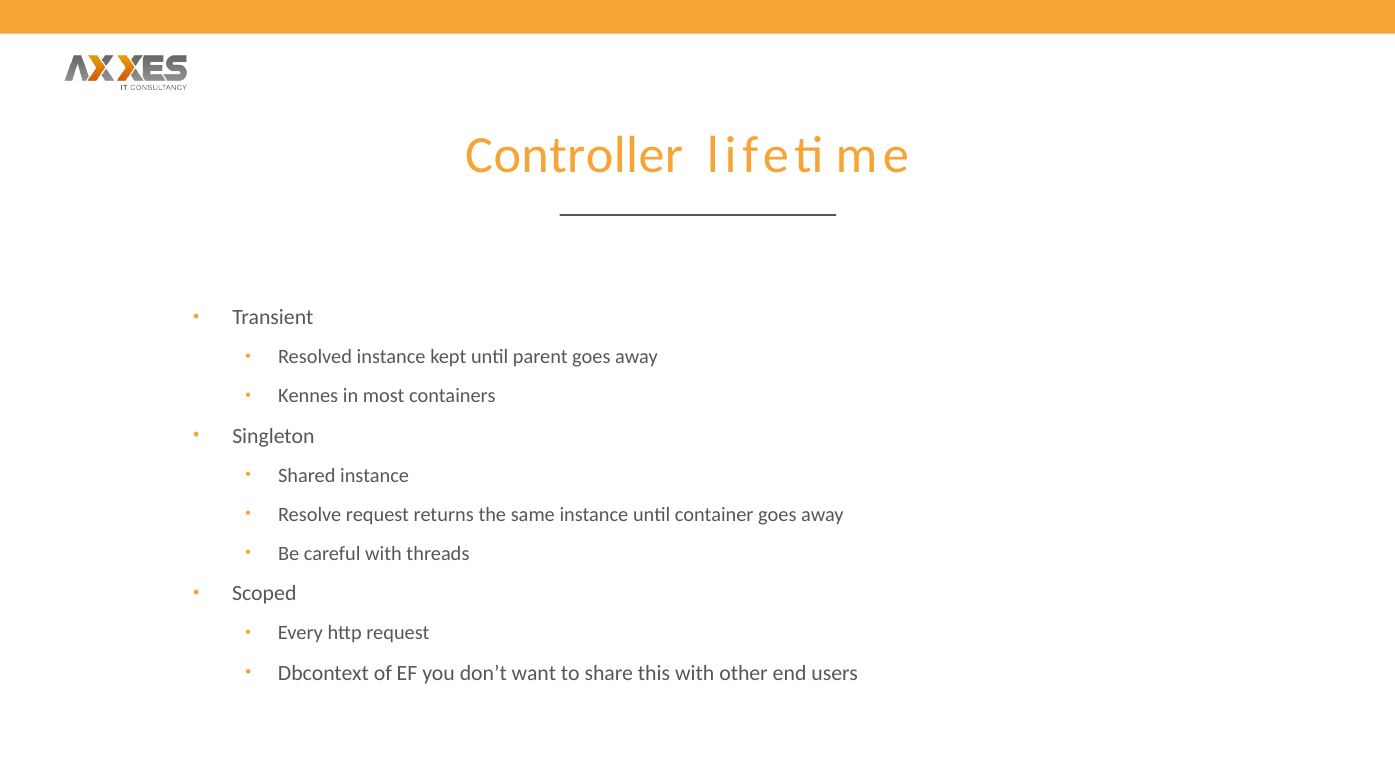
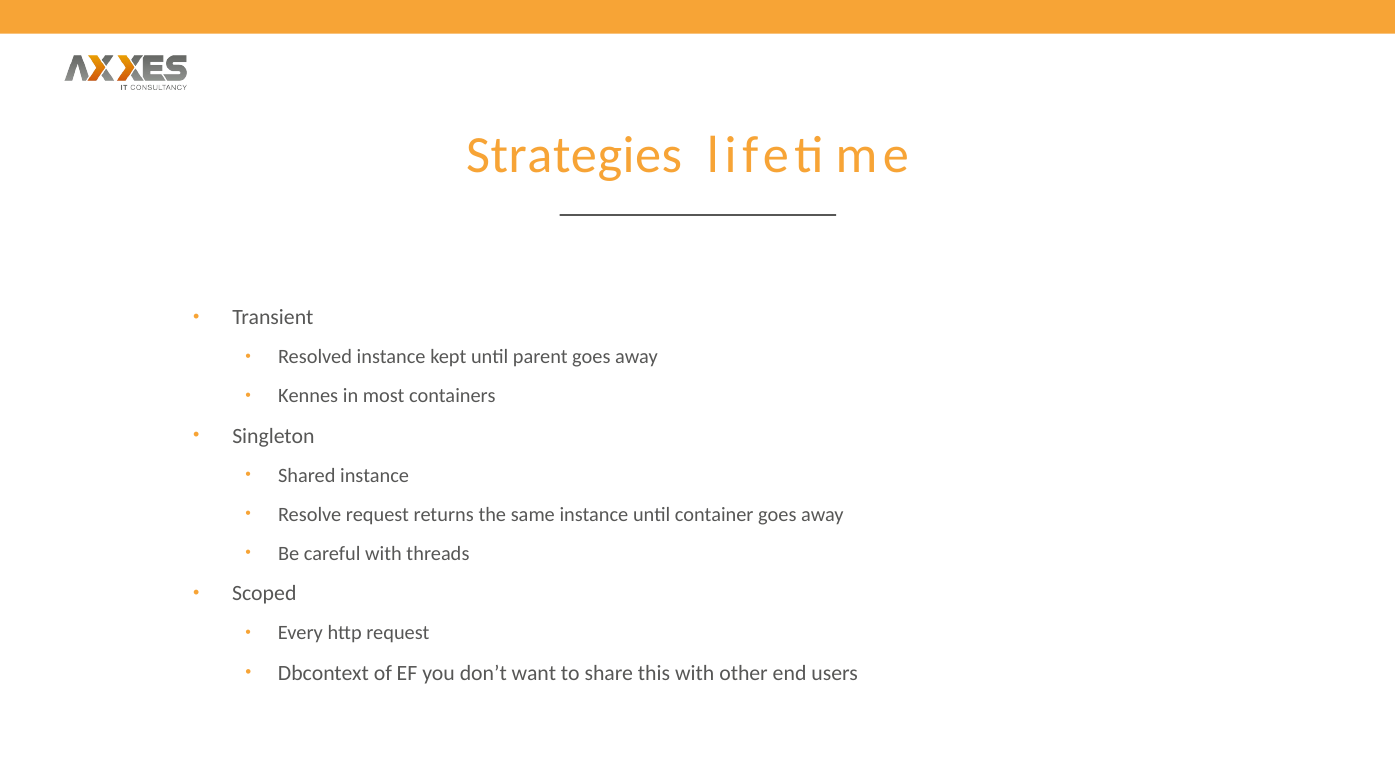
Controller: Controller -> Strategies (574, 155)
